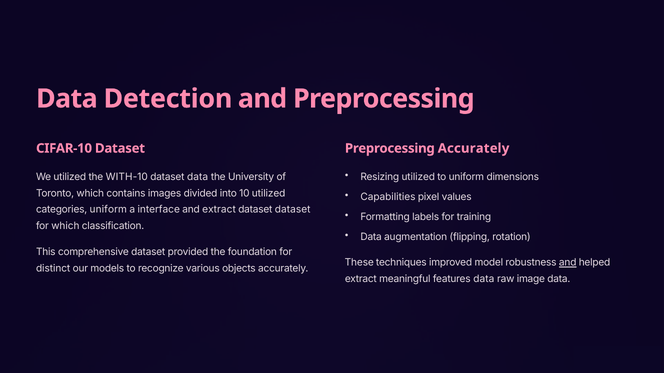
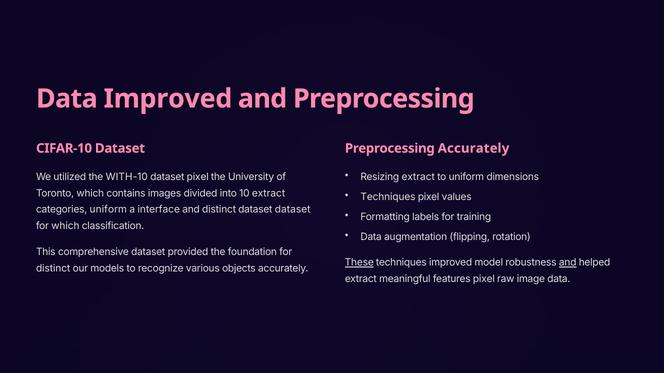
Data Detection: Detection -> Improved (168, 99)
Resizing utilized: utilized -> extract (418, 177)
dataset data: data -> pixel (198, 177)
10 utilized: utilized -> extract (269, 194)
Capabilities: Capabilities -> Techniques (388, 197)
and extract: extract -> distinct (219, 210)
These underline: none -> present (359, 263)
features data: data -> pixel (484, 279)
